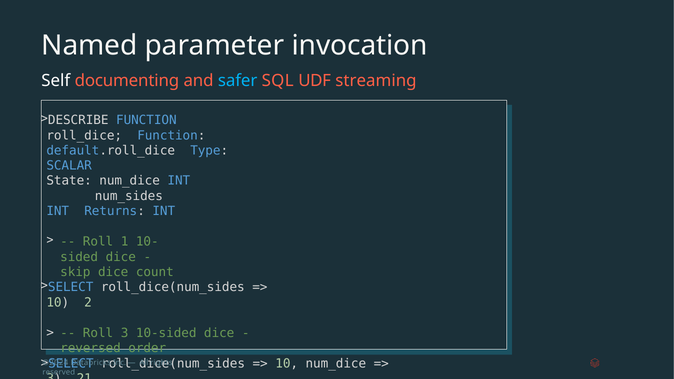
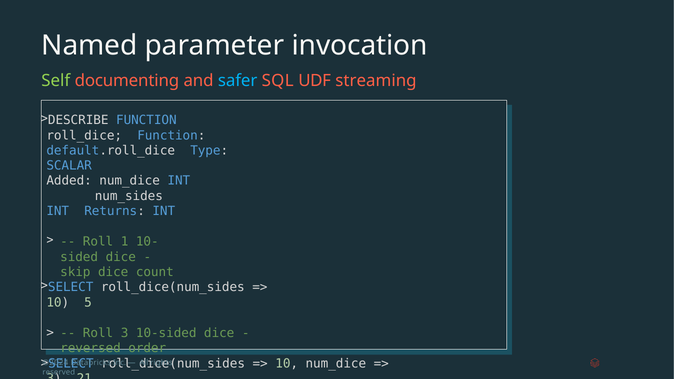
Self colour: white -> light green (56, 81)
State: State -> Added (69, 181)
2: 2 -> 5 (88, 303)
